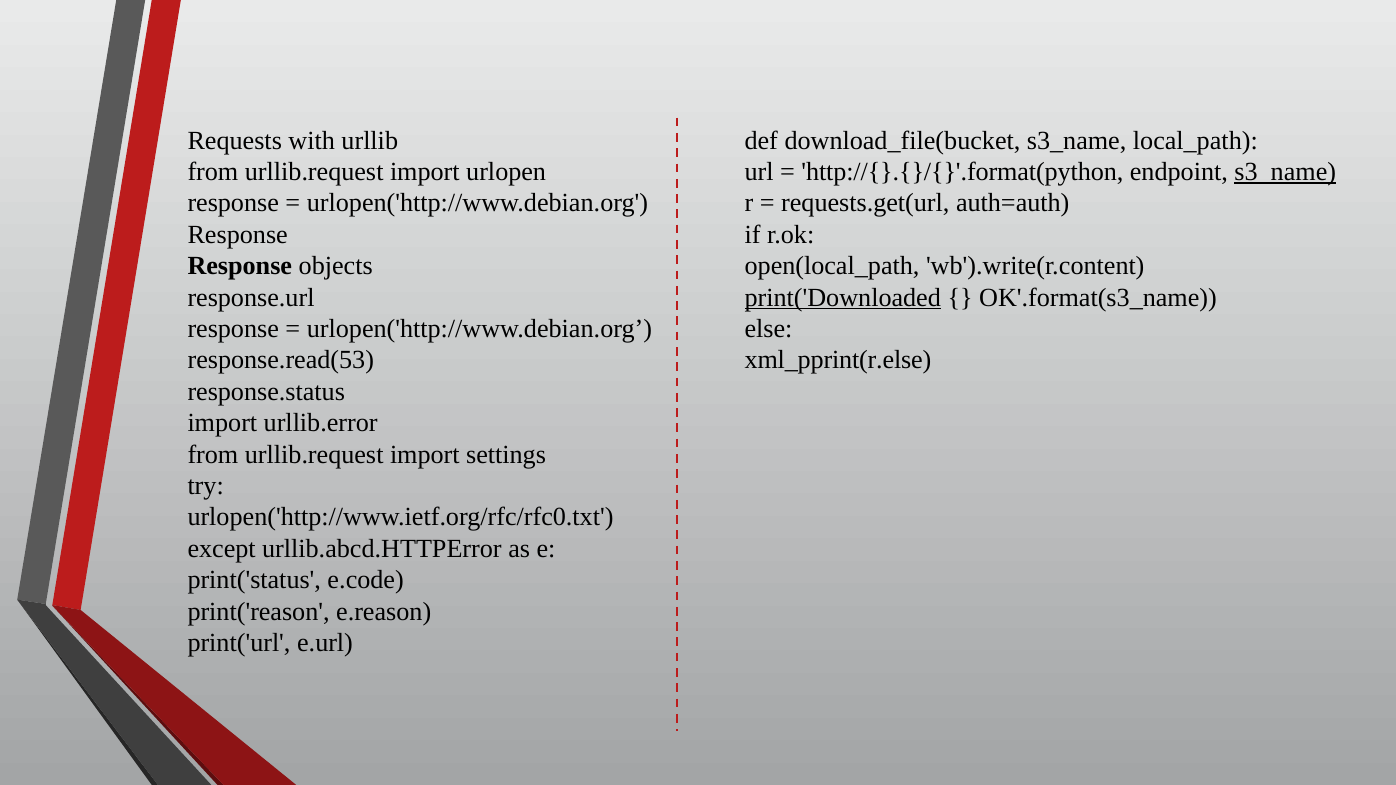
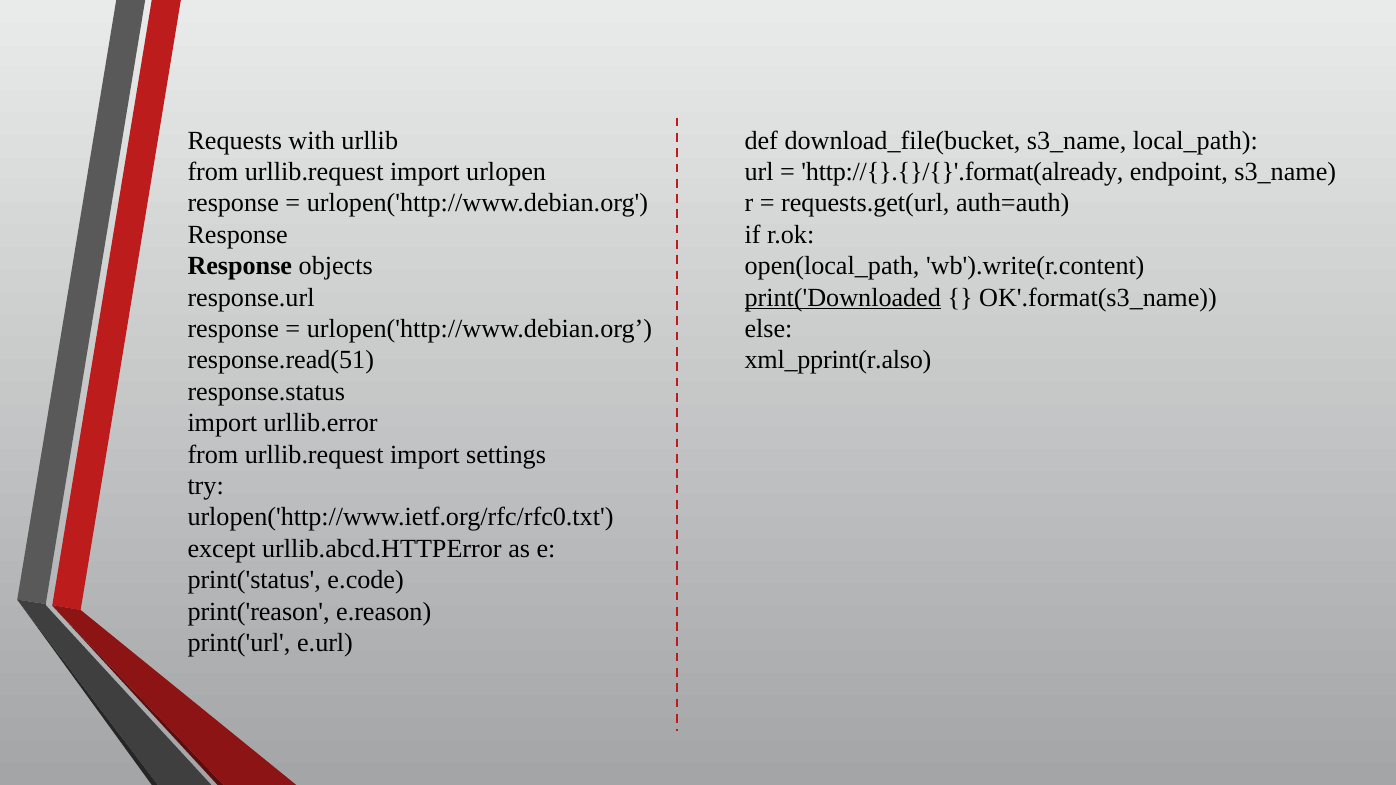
http://{}.{}/{}'.format(python: http://{}.{}/{}'.format(python -> http://{}.{}/{}'.format(already (962, 172)
s3_name underline: present -> none (1285, 172)
response.read(53: response.read(53 -> response.read(51 (281, 360)
xml_pprint(r.else: xml_pprint(r.else -> xml_pprint(r.also (838, 360)
